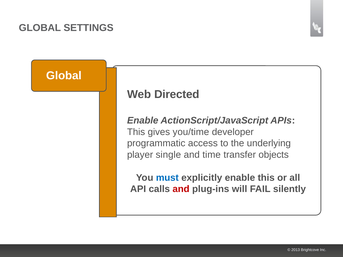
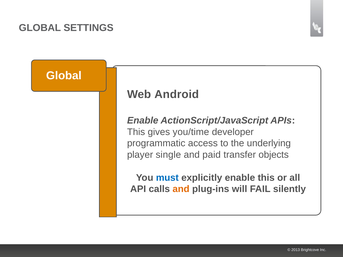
Directed: Directed -> Android (177, 94)
time: time -> paid (212, 155)
and colour: red -> orange (181, 189)
